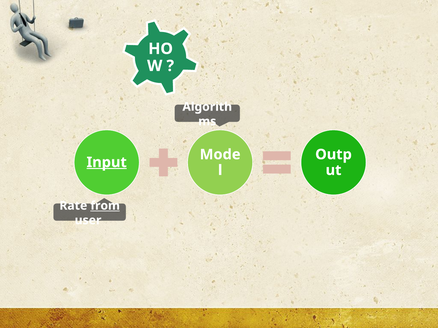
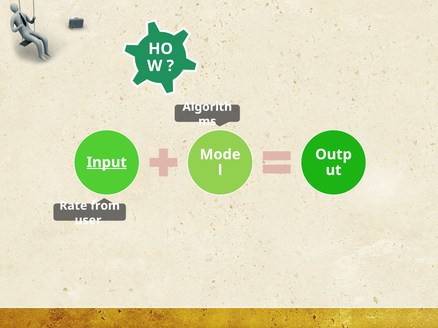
from underline: present -> none (105, 206)
